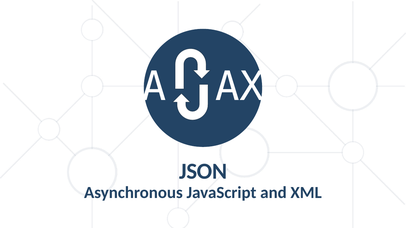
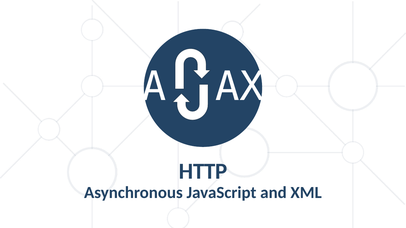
JSON: JSON -> HTTP (203, 172)
